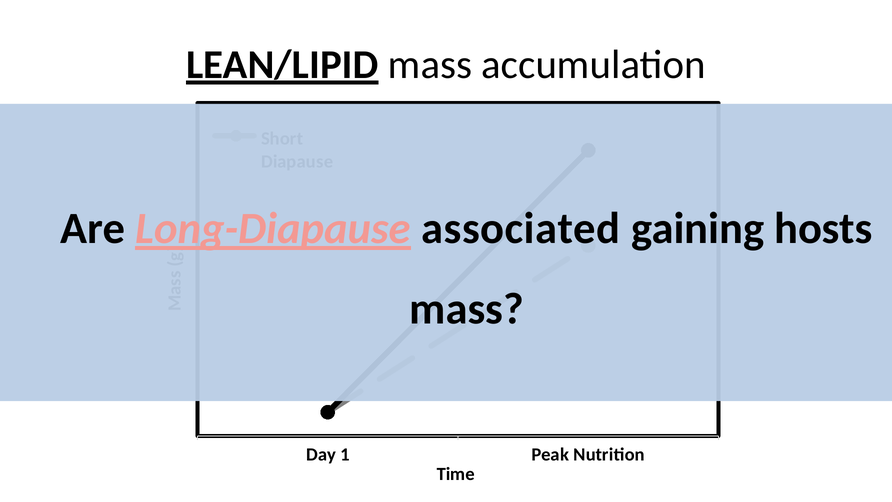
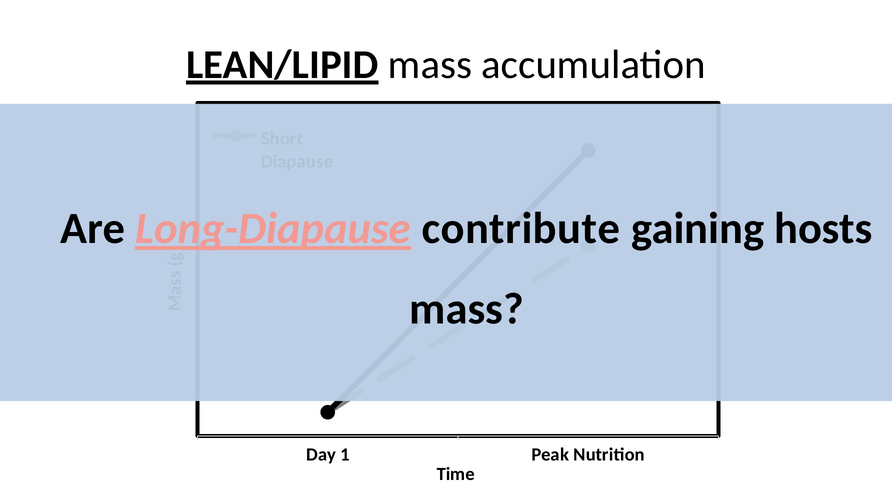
associated: associated -> contribute (521, 229)
